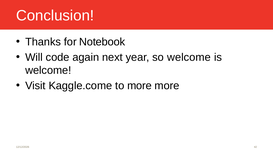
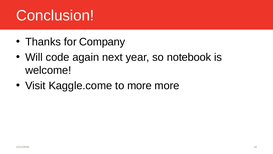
Notebook: Notebook -> Company (102, 42)
so welcome: welcome -> notebook (189, 57)
